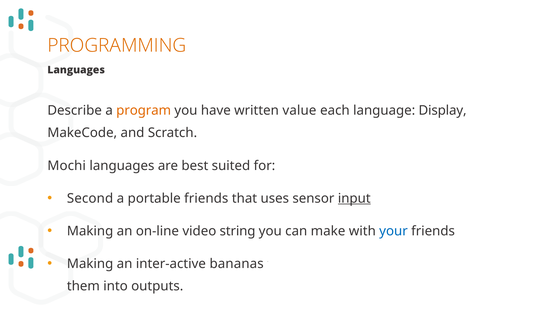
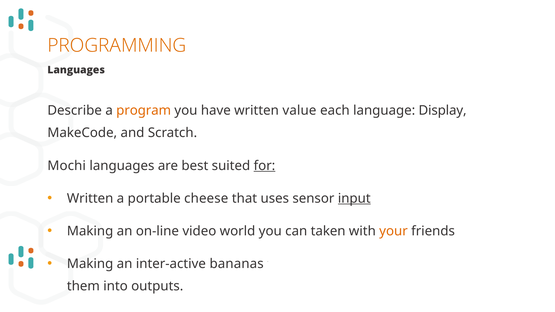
for underline: none -> present (264, 166)
Second: Second -> Written (90, 199)
portable friends: friends -> cheese (206, 199)
string: string -> world (238, 231)
make: make -> taken (328, 231)
your colour: blue -> orange (394, 231)
